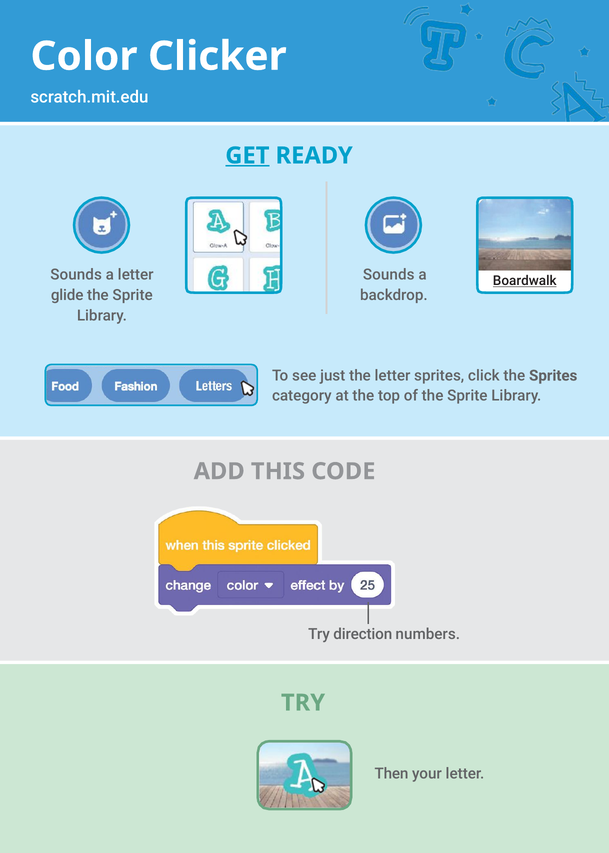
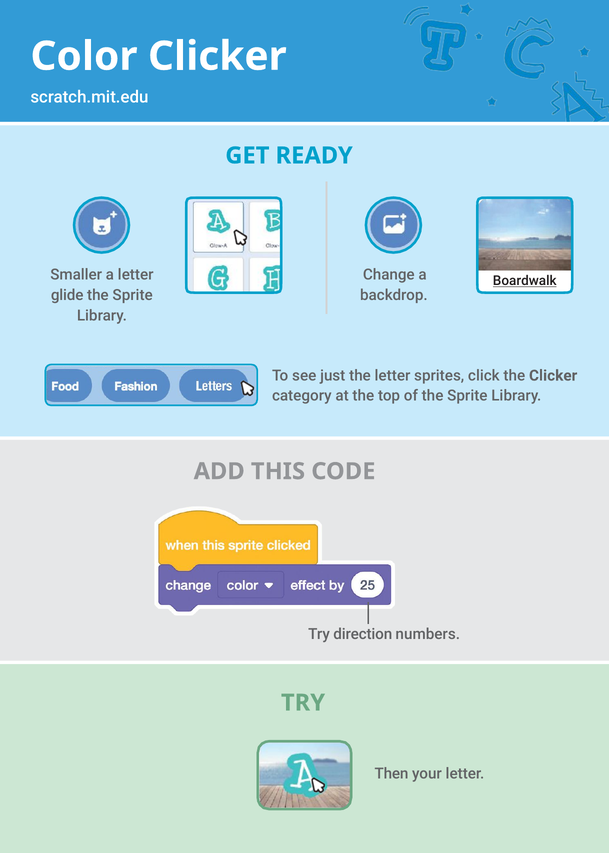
GET underline: present -> none (247, 156)
Sounds: Sounds -> Smaller (76, 275)
Sounds: Sounds -> Change (389, 275)
the Sprites: Sprites -> Clicker (553, 375)
